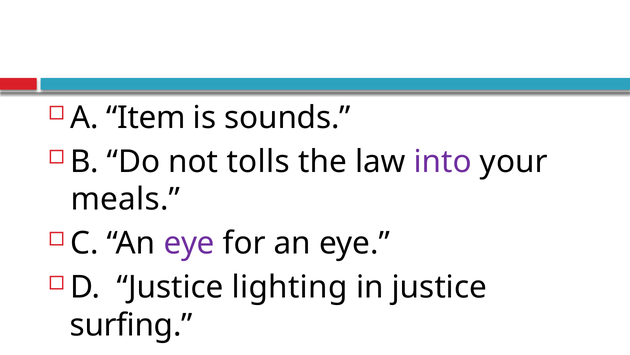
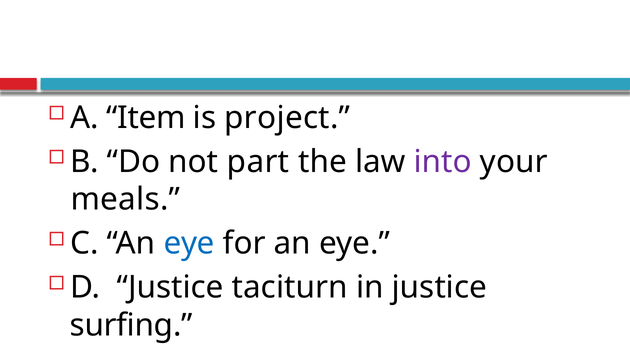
sounds: sounds -> project (287, 117)
tolls: tolls -> part (258, 161)
eye colour: purple -> blue (189, 243)
lighting: lighting -> taciturn (290, 287)
